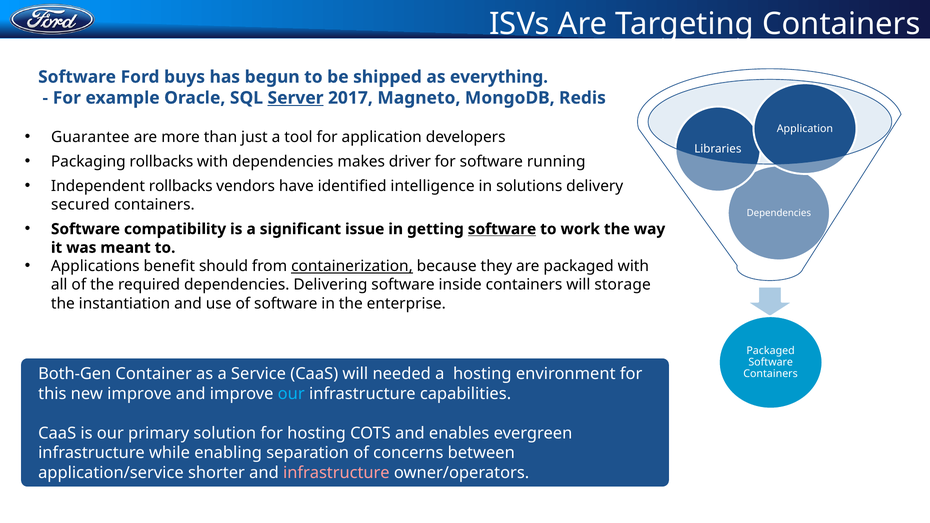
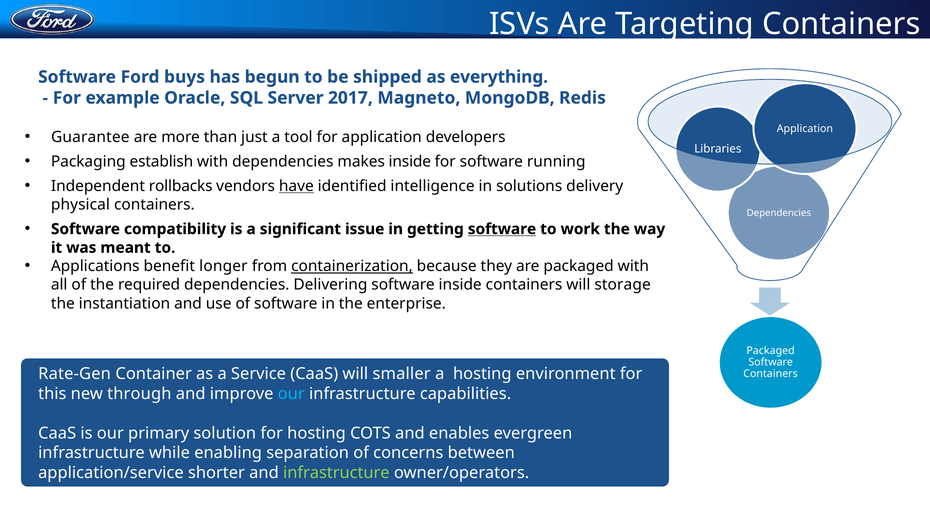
Server underline: present -> none (296, 98)
Packaging rollbacks: rollbacks -> establish (161, 162)
makes driver: driver -> inside (410, 162)
have underline: none -> present (296, 186)
secured: secured -> physical (80, 205)
should: should -> longer (223, 266)
Both-Gen: Both-Gen -> Rate-Gen (75, 374)
needed: needed -> smaller (402, 374)
new improve: improve -> through (139, 394)
infrastructure colour: pink -> light green (336, 473)
